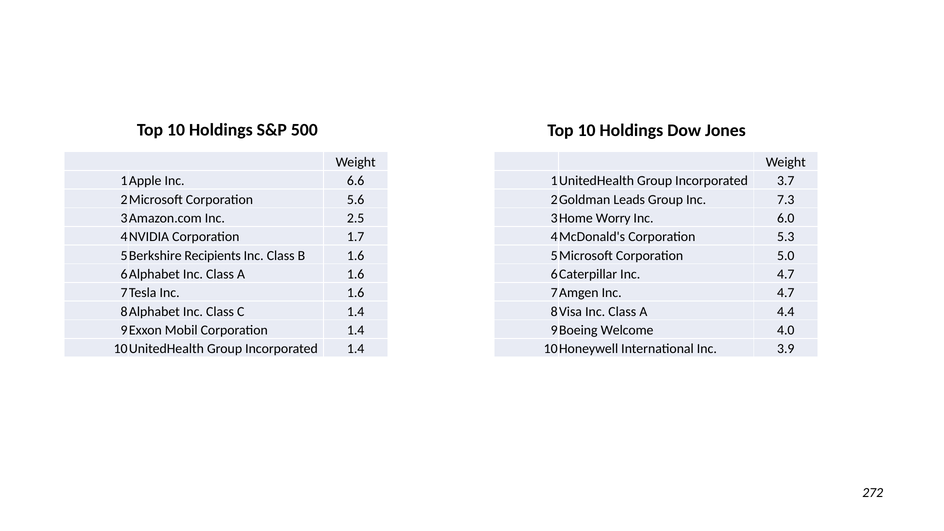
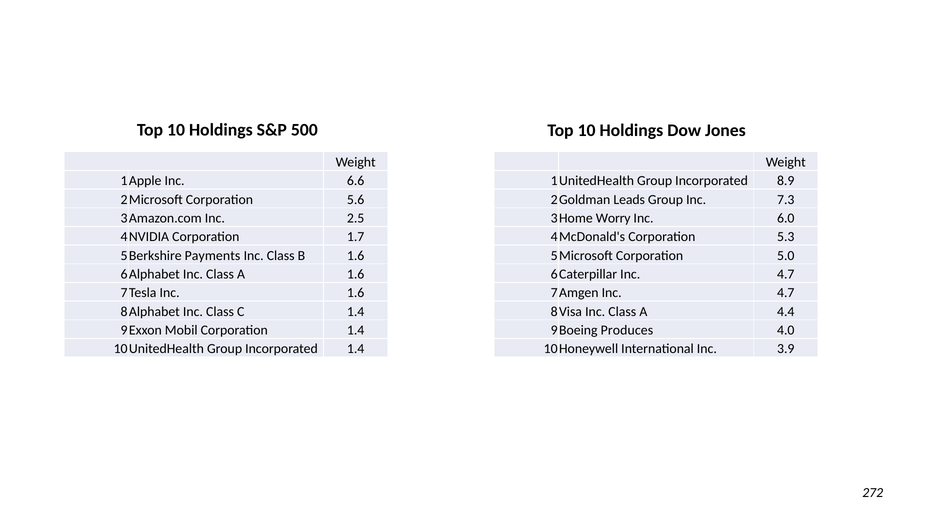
3.7: 3.7 -> 8.9 (786, 181)
Recipients: Recipients -> Payments (213, 256)
Welcome: Welcome -> Produces (627, 330)
